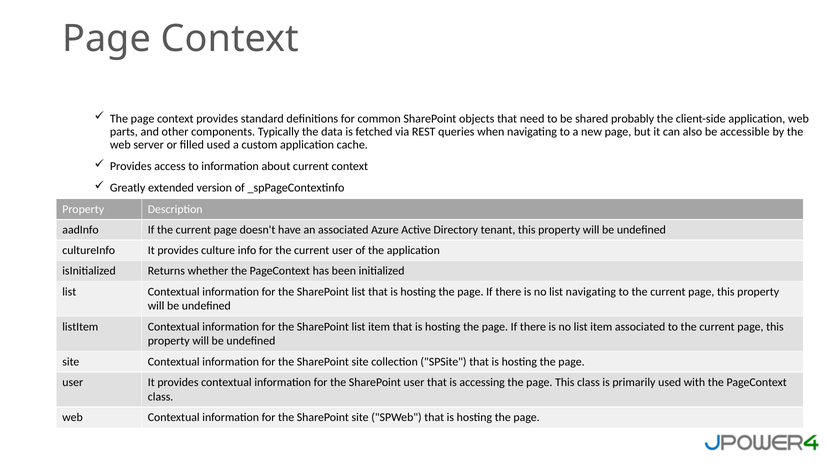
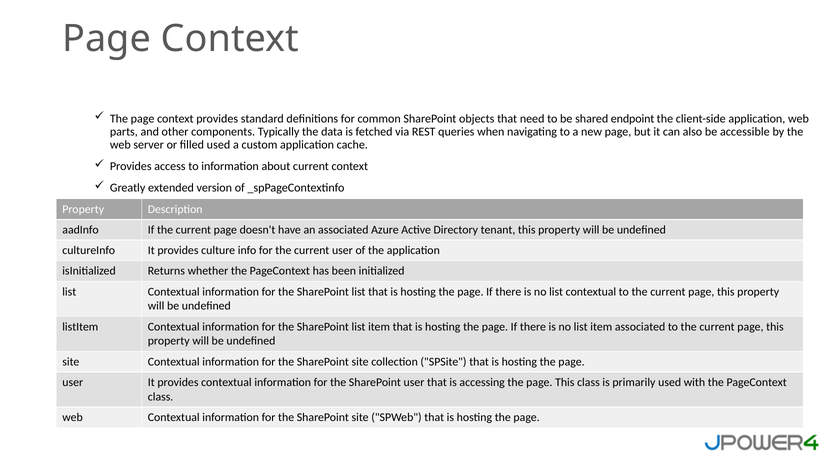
probably: probably -> endpoint (633, 119)
no list navigating: navigating -> contextual (591, 292)
